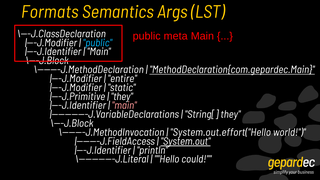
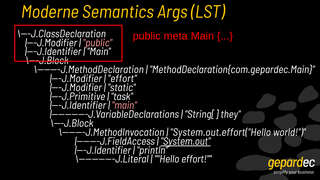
Formats: Formats -> Moderne (50, 12)
public colour: light blue -> pink (97, 43)
MethodDeclaration{com.gepardec.Main underline: present -> none (232, 70)
entire: entire -> effort (122, 79)
they: they -> task (122, 96)
Hello could: could -> effort (196, 159)
